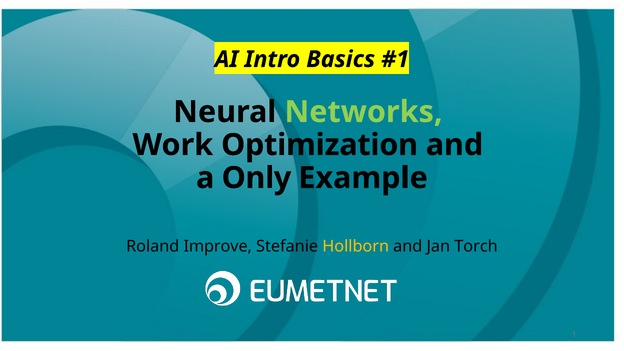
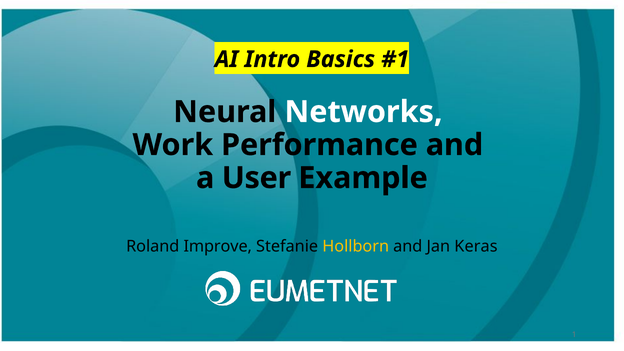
Networks colour: light green -> white (364, 112)
Optimization: Optimization -> Performance (319, 145)
Only: Only -> User (256, 178)
Torch: Torch -> Keras (476, 246)
